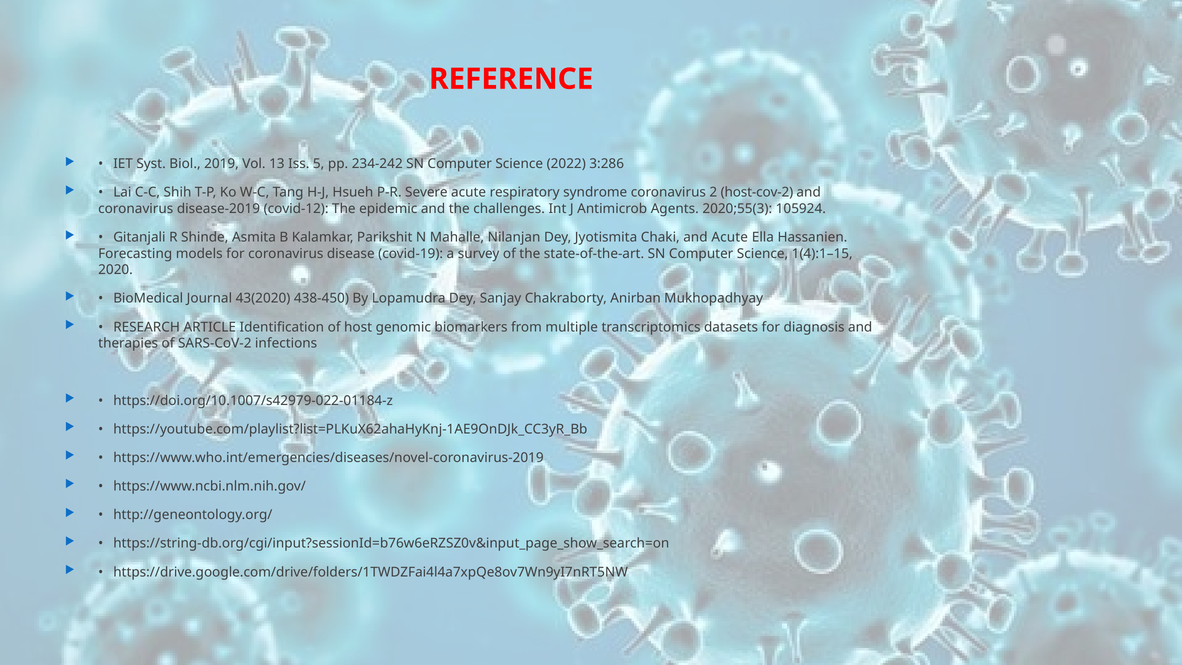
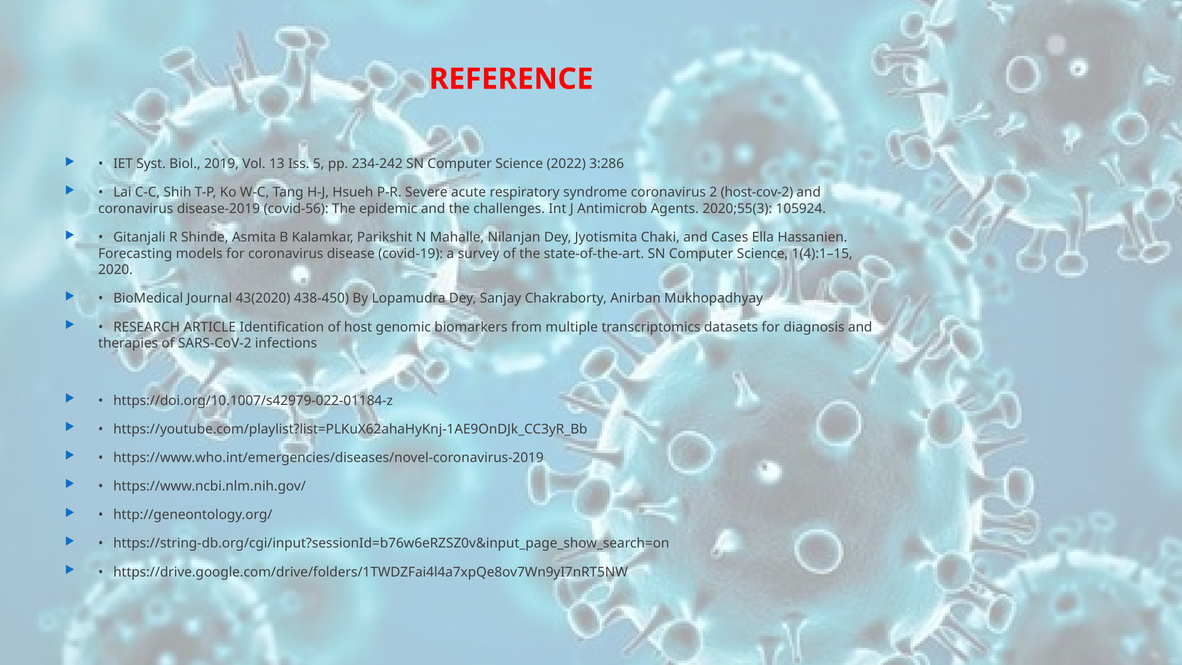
covid-12: covid-12 -> covid-56 (296, 209)
and Acute: Acute -> Cases (730, 237)
